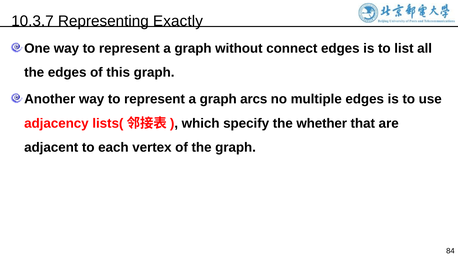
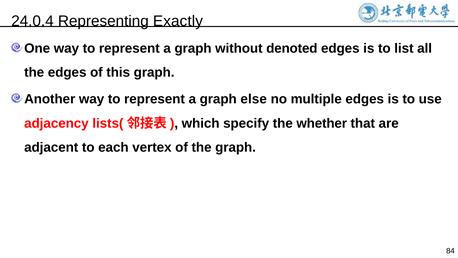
10.3.7: 10.3.7 -> 24.0.4 (32, 21)
connect: connect -> denoted (292, 48)
arcs: arcs -> else (254, 99)
